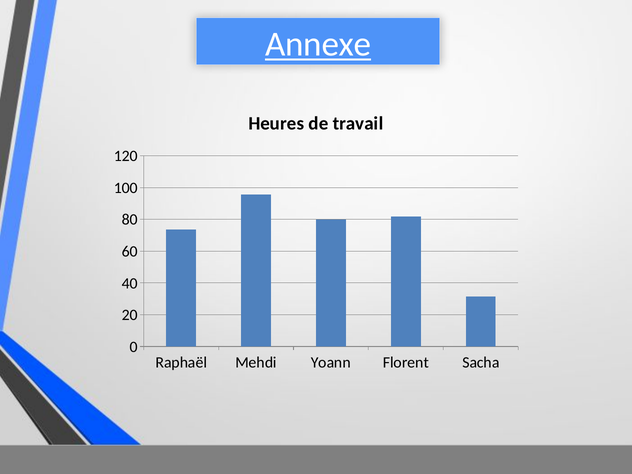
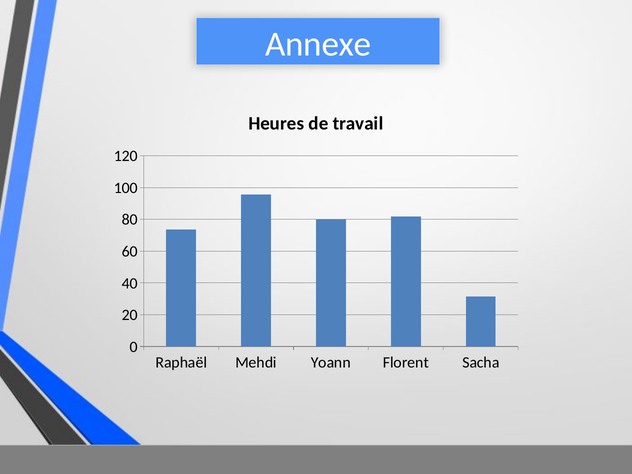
Annexe underline: present -> none (318, 44)
